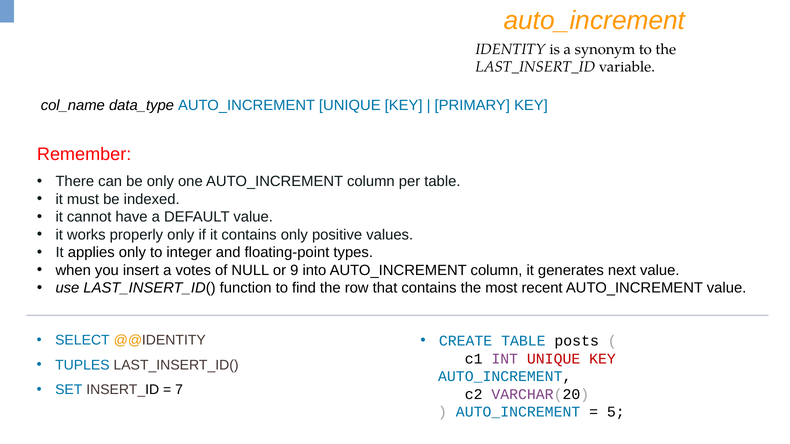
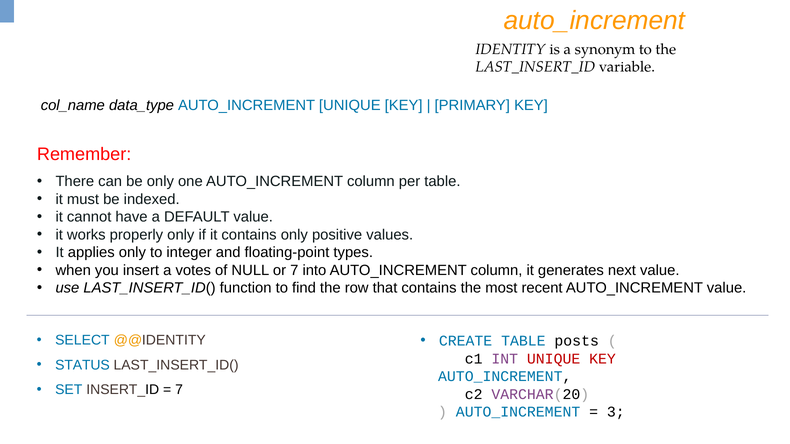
or 9: 9 -> 7 (294, 270)
TUPLES: TUPLES -> STATUS (82, 365)
5: 5 -> 3 (616, 412)
